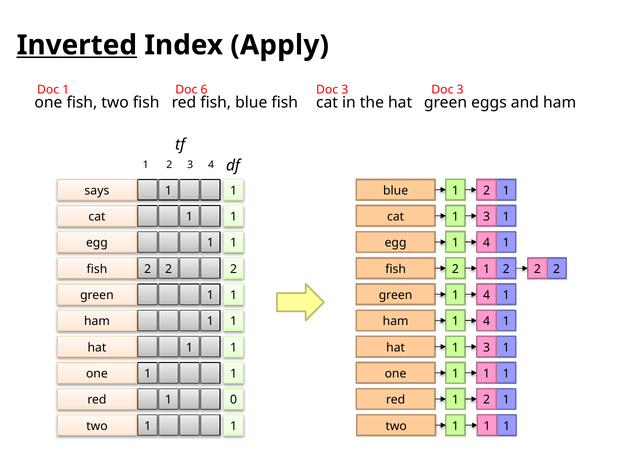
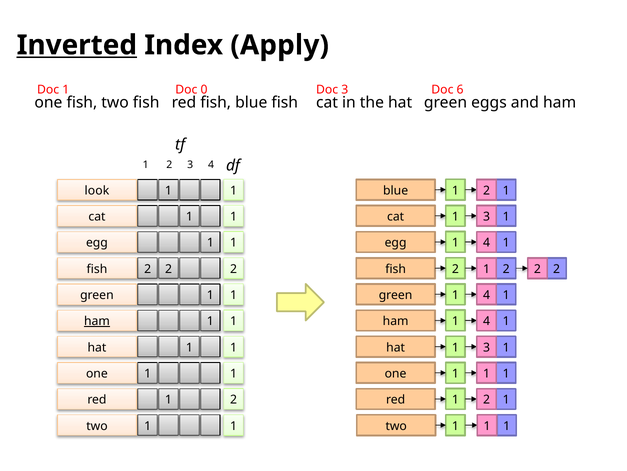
6: 6 -> 0 (204, 90)
3: 3 -> 6 (460, 90)
says: says -> look (97, 190)
ham underline: none -> present (97, 321)
0: 0 -> 2 (234, 399)
